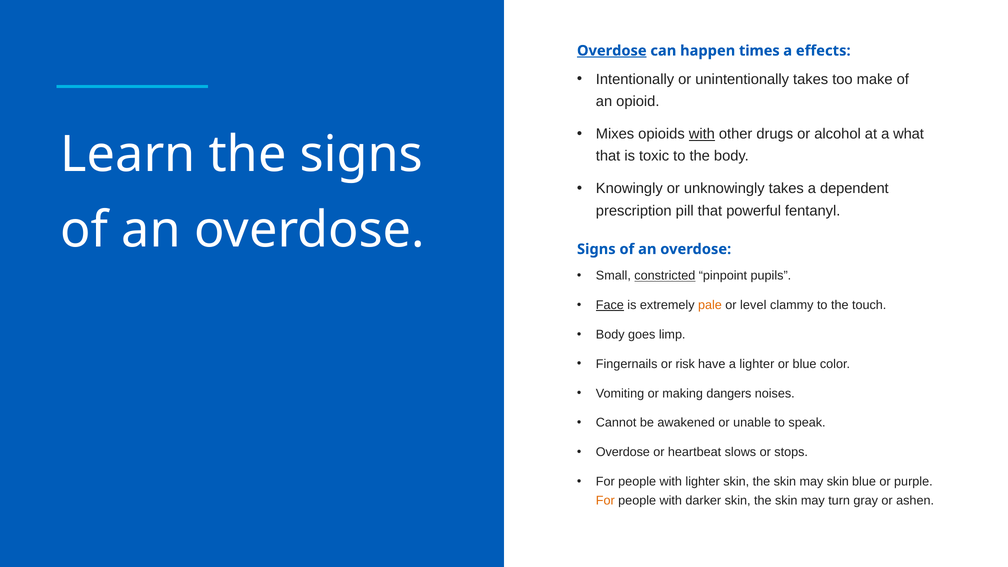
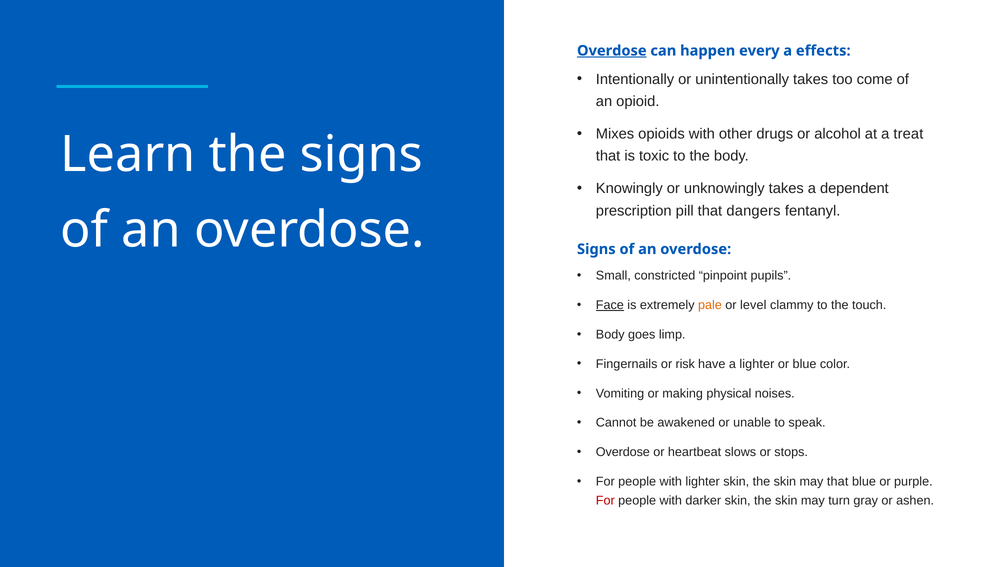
times: times -> every (759, 51)
make: make -> come (875, 79)
with underline: present -> none (702, 134)
what: what -> treat (908, 134)
powerful: powerful -> dangers (754, 211)
constricted underline: present -> none (665, 276)
dangers: dangers -> physical (729, 394)
may skin: skin -> that (838, 482)
For colour: orange -> red (605, 501)
